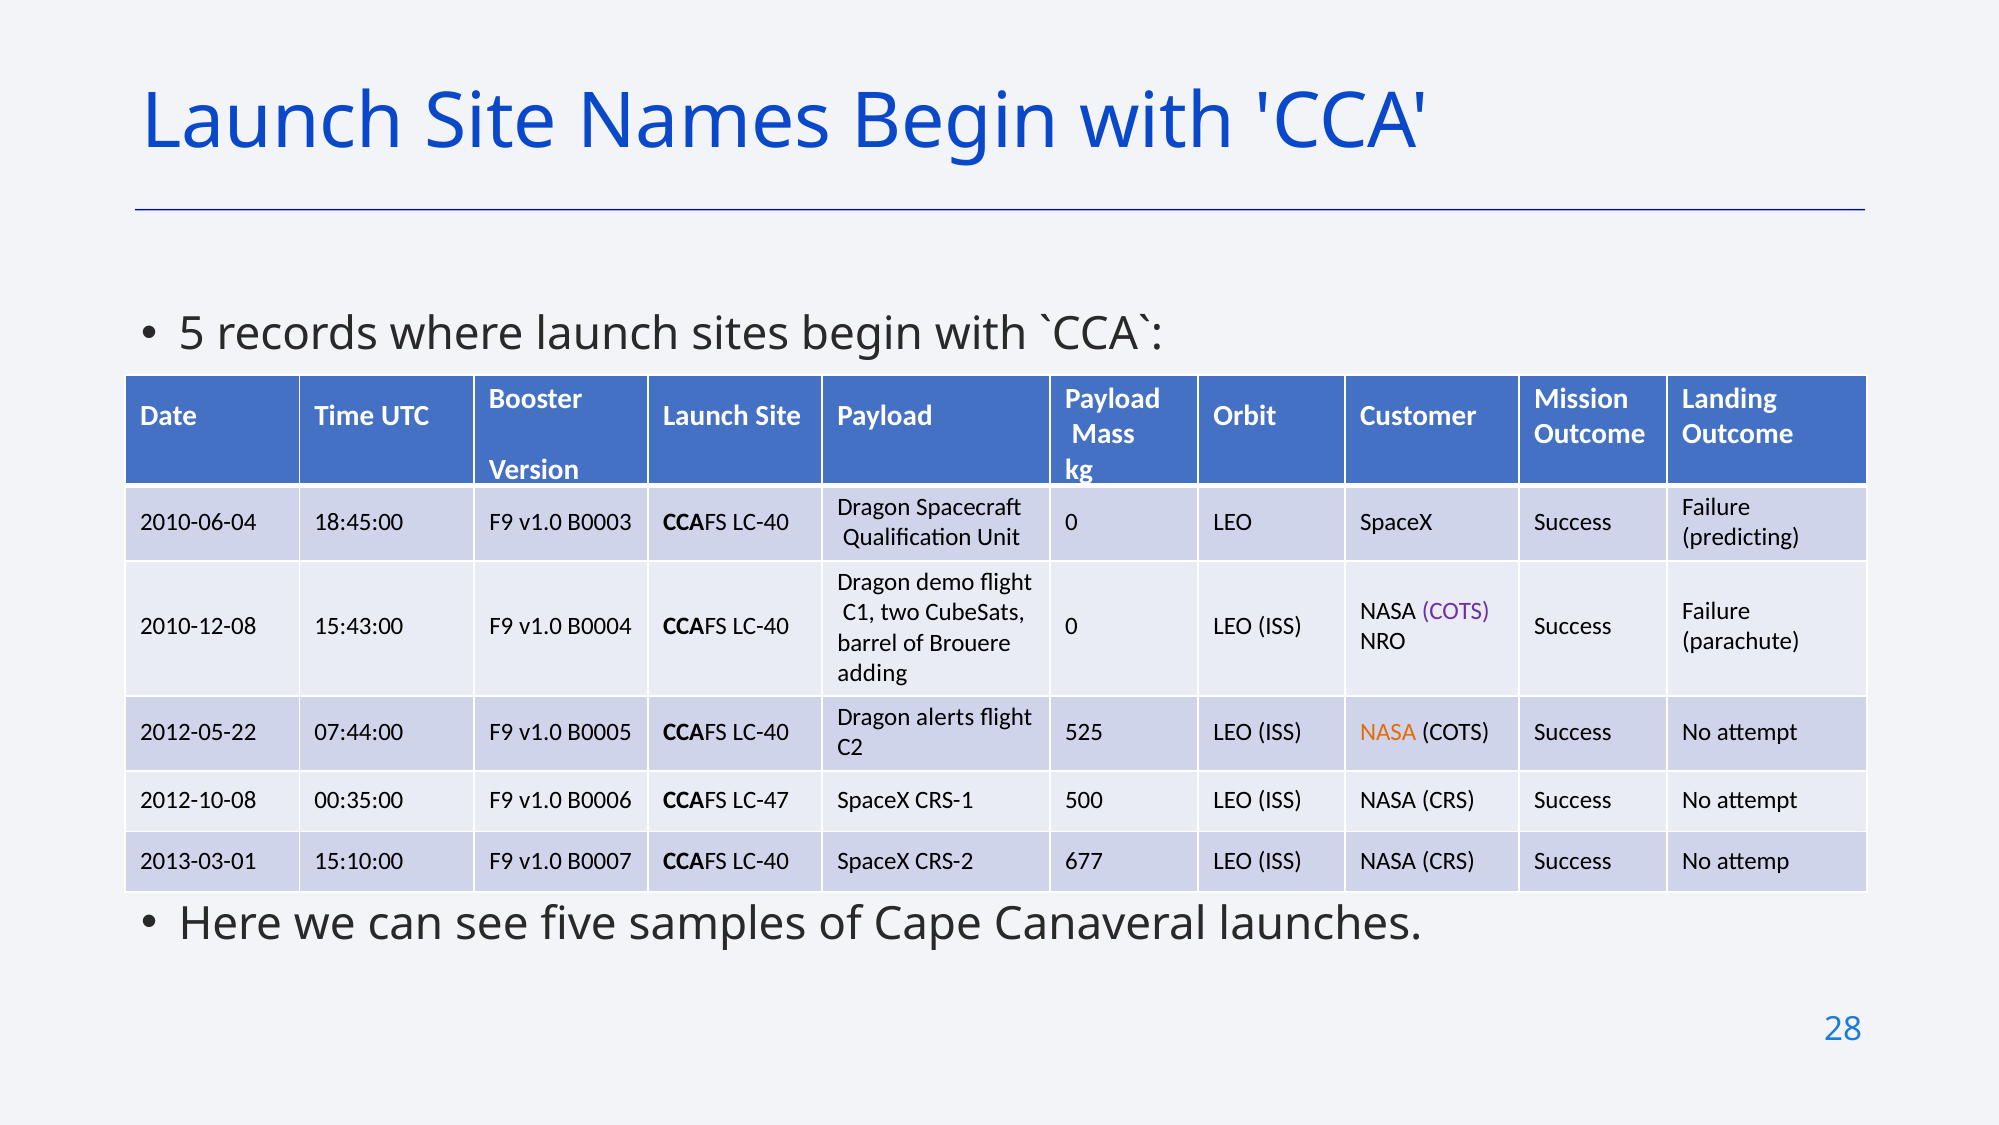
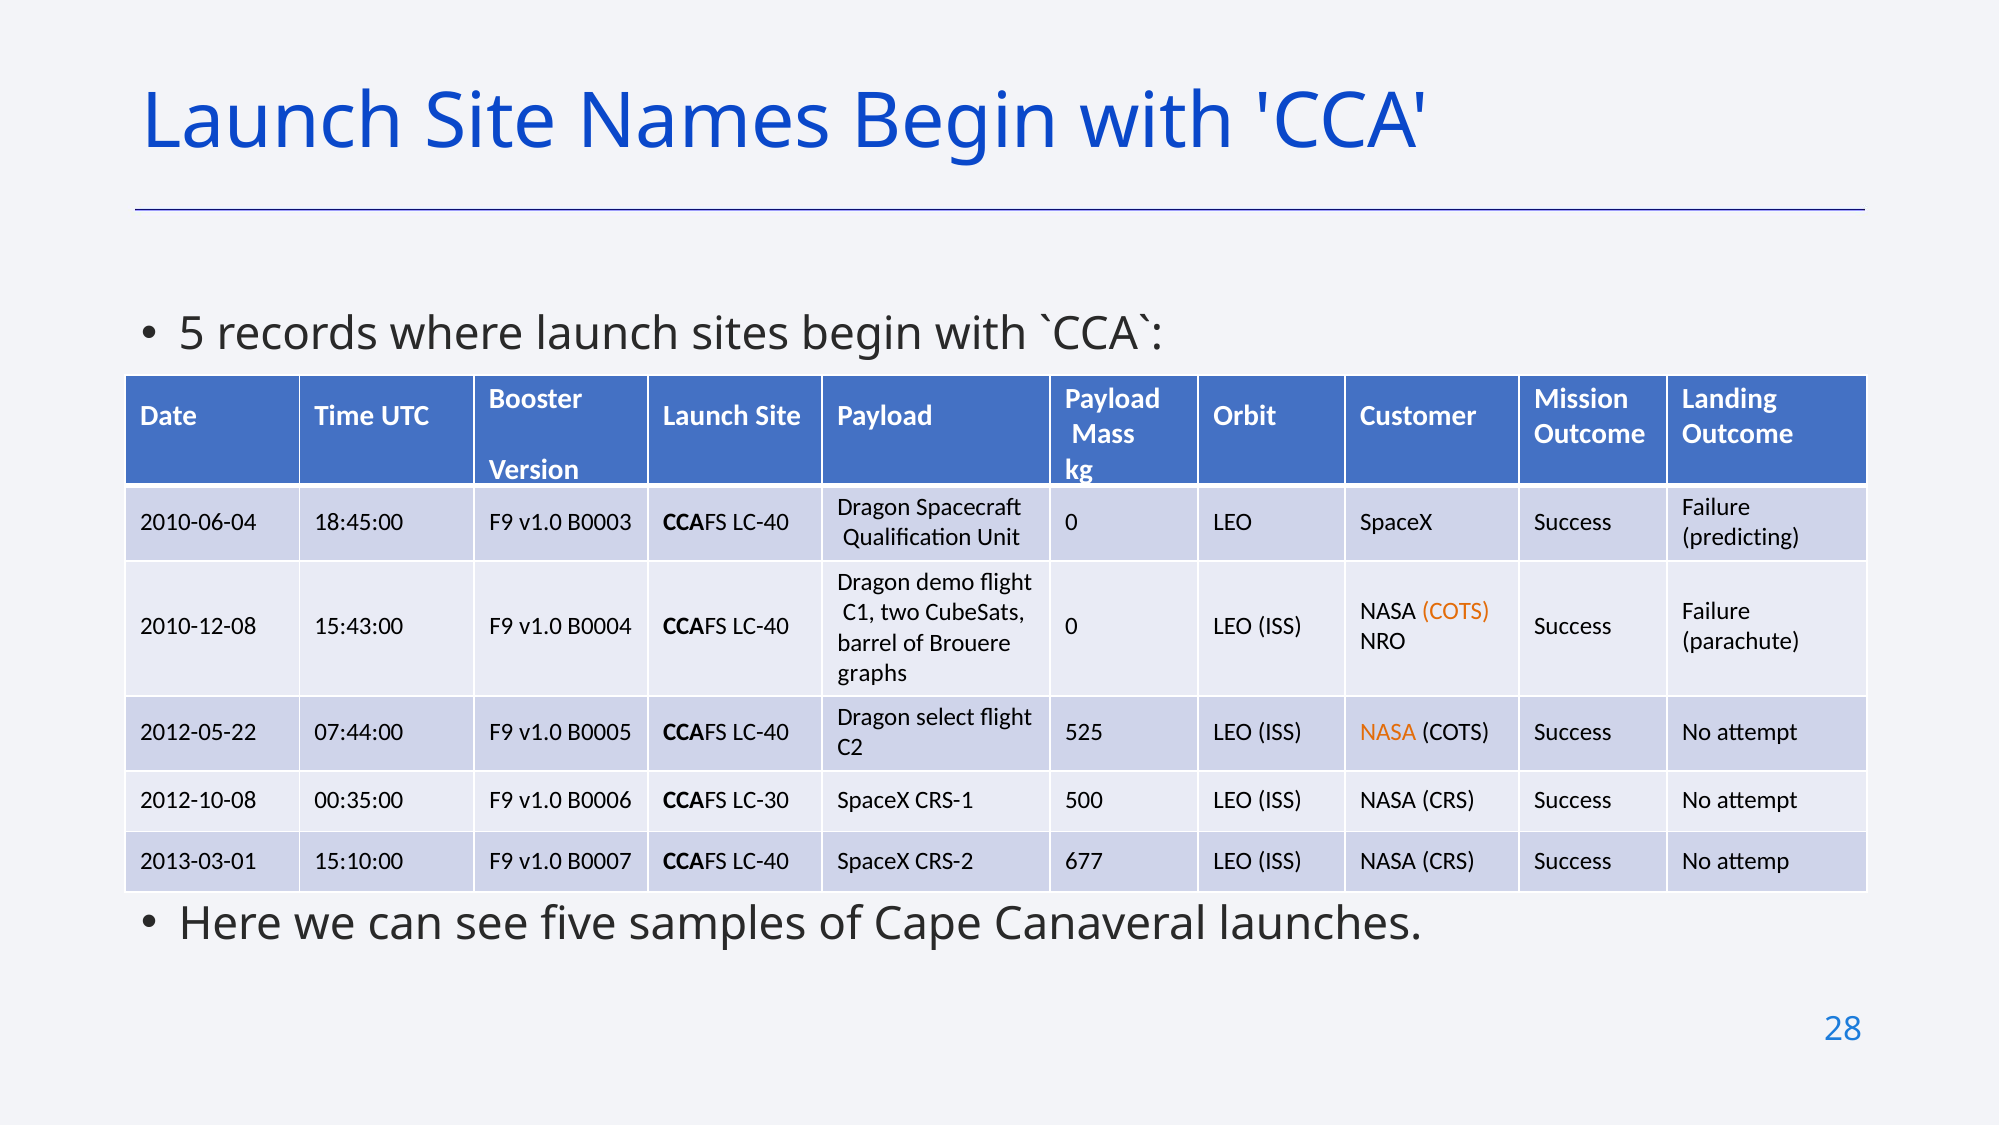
COTS colour: purple -> orange (1456, 610)
adding: adding -> graphs (872, 673)
alerts: alerts -> select (945, 717)
LC-47: LC-47 -> LC-30 (761, 800)
